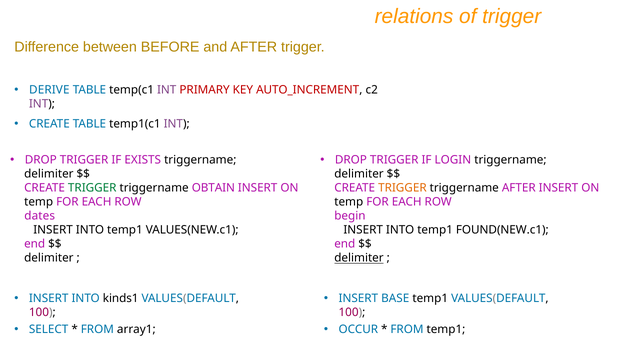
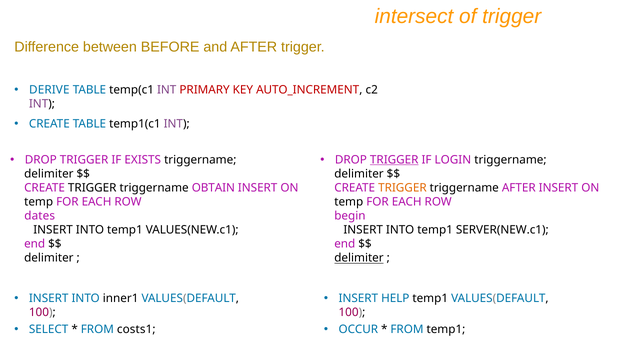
relations: relations -> intersect (414, 16)
TRIGGER underline: none -> present (394, 160)
TRIGGER colour: green -> black (92, 188)
FOUND(NEW.c1: FOUND(NEW.c1 -> SERVER(NEW.c1 (502, 230)
kinds1: kinds1 -> inner1 (121, 298)
BASE: BASE -> HELP (395, 298)
array1: array1 -> costs1 (136, 330)
